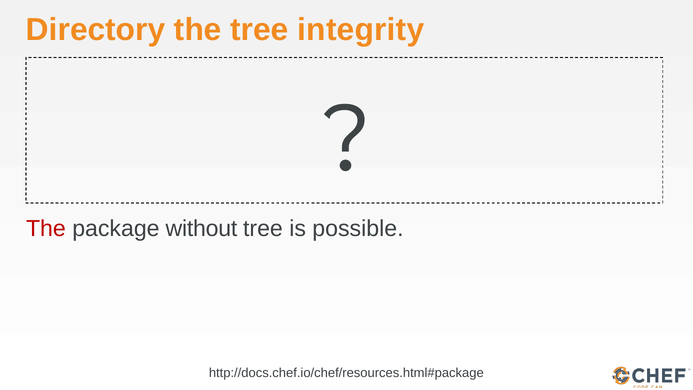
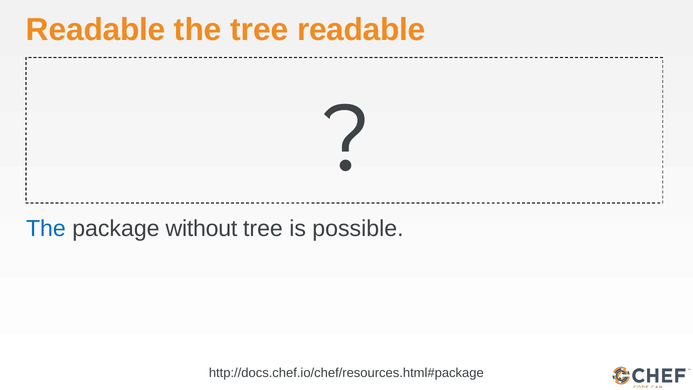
Directory: Directory -> Readable (96, 30)
tree integrity: integrity -> readable (361, 30)
The colour: red -> blue (46, 229)
